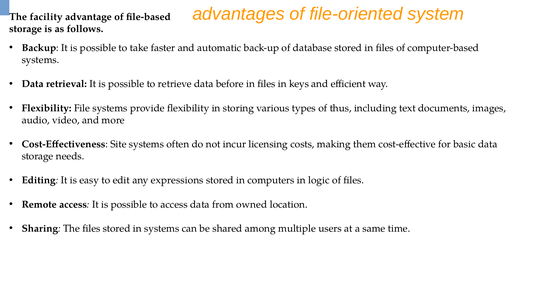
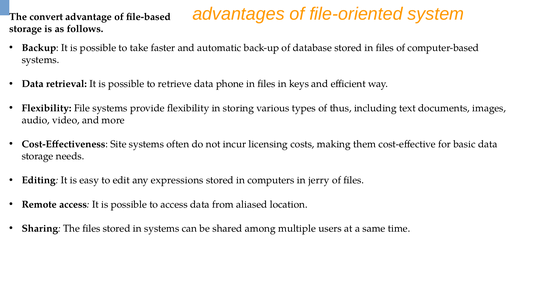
facility: facility -> convert (46, 17)
before: before -> phone (230, 84)
logic: logic -> jerry (319, 180)
owned: owned -> aliased (252, 204)
